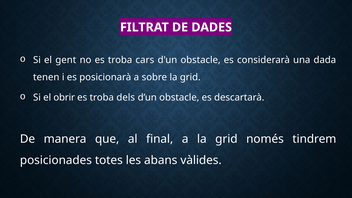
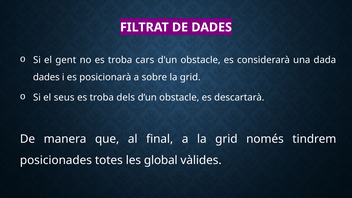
tenen: tenen -> dades (46, 77)
obrir: obrir -> seus (64, 97)
abans: abans -> global (161, 160)
